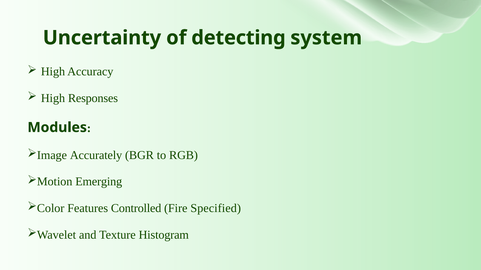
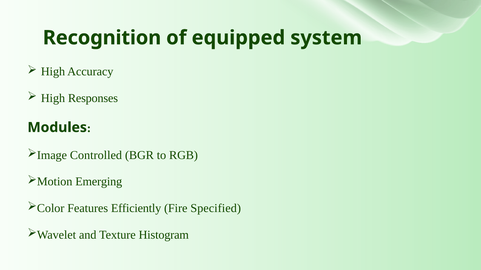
Uncertainty: Uncertainty -> Recognition (102, 38)
detecting: detecting -> equipped (238, 38)
Accurately: Accurately -> Controlled (96, 155)
Controlled: Controlled -> Efficiently (136, 209)
